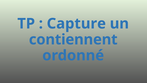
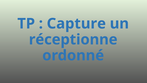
contiennent: contiennent -> réceptionne (73, 39)
